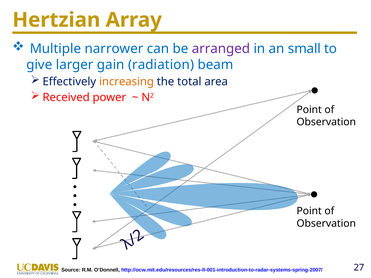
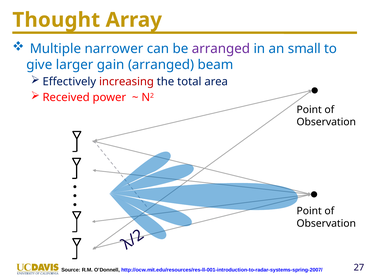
Hertzian: Hertzian -> Thought (56, 20)
gain radiation: radiation -> arranged (161, 65)
increasing colour: orange -> red (126, 82)
